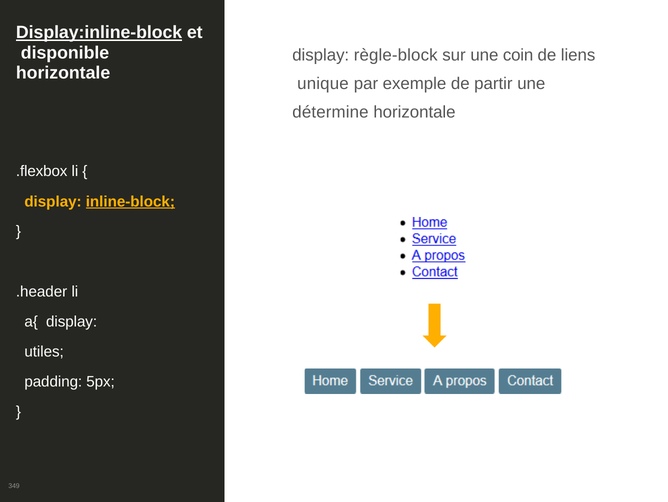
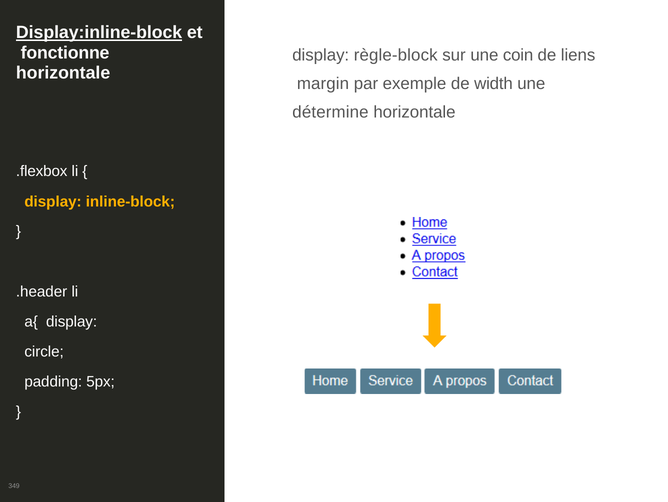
disponible: disponible -> fonctionne (65, 53)
unique: unique -> margin (323, 83)
partir: partir -> width (493, 83)
inline-block underline: present -> none (130, 201)
utiles: utiles -> circle (44, 351)
